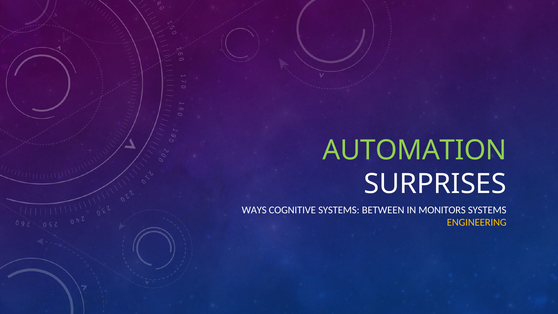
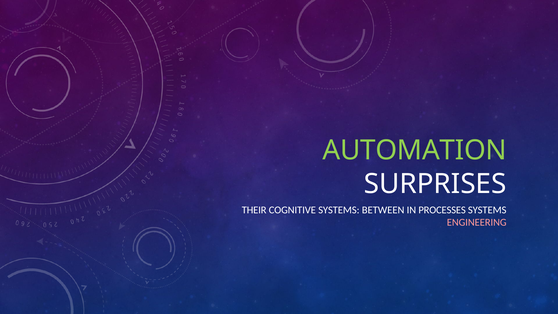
WAYS: WAYS -> THEIR (254, 210)
MONITORS: MONITORS -> PROCESSES (442, 210)
ENGINEERING colour: yellow -> pink (477, 222)
